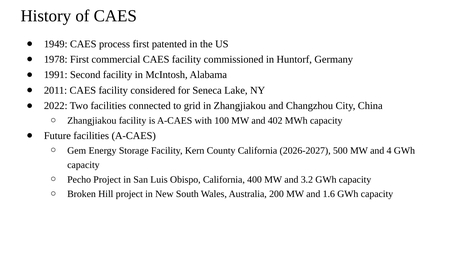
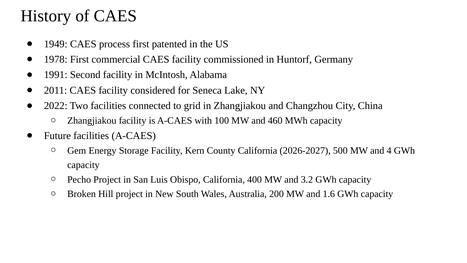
402: 402 -> 460 (275, 120)
